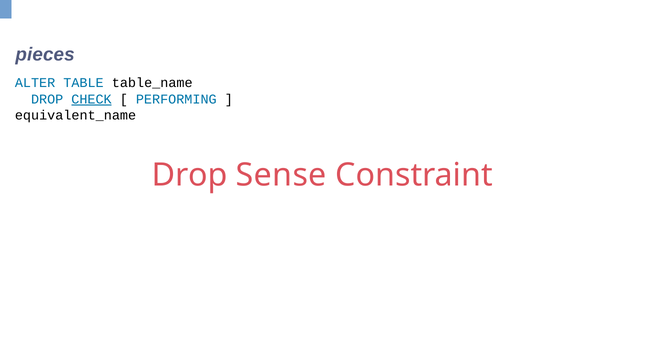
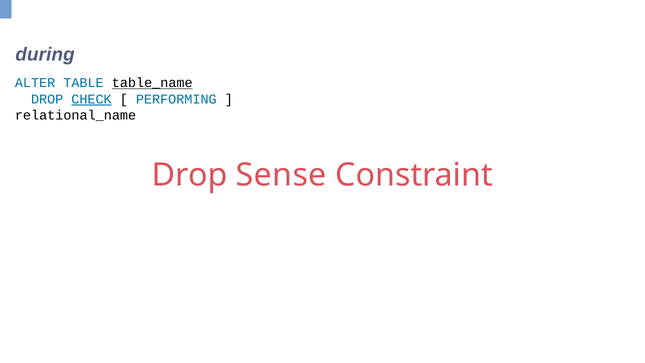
pieces: pieces -> during (45, 54)
table_name underline: none -> present (152, 83)
equivalent_name: equivalent_name -> relational_name (76, 115)
